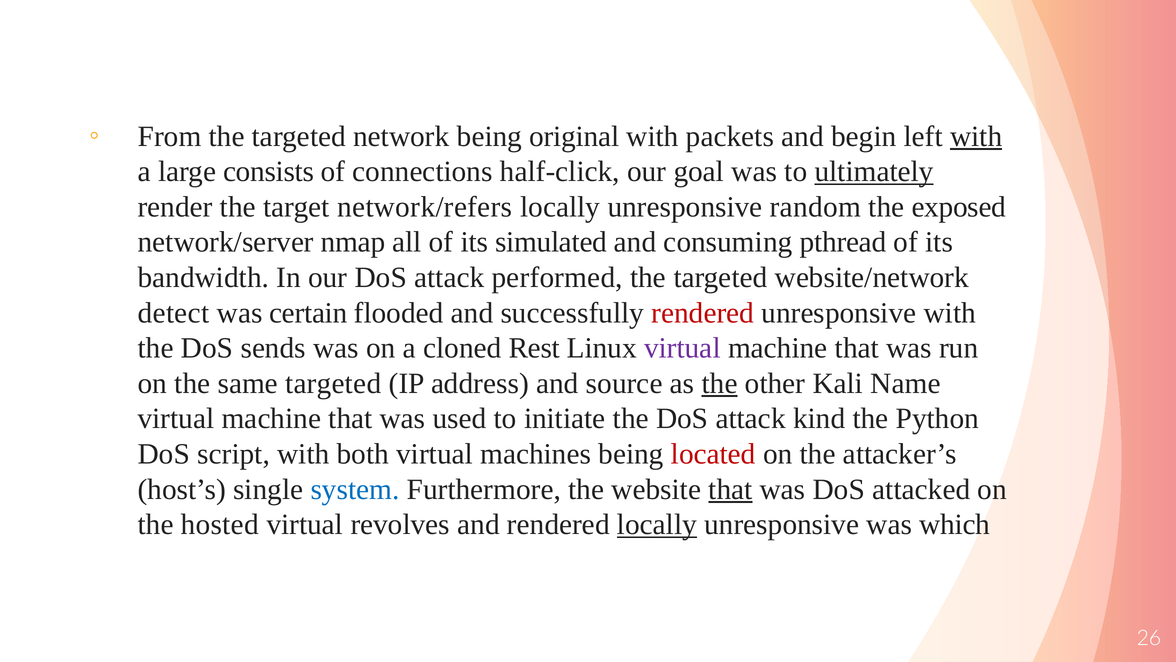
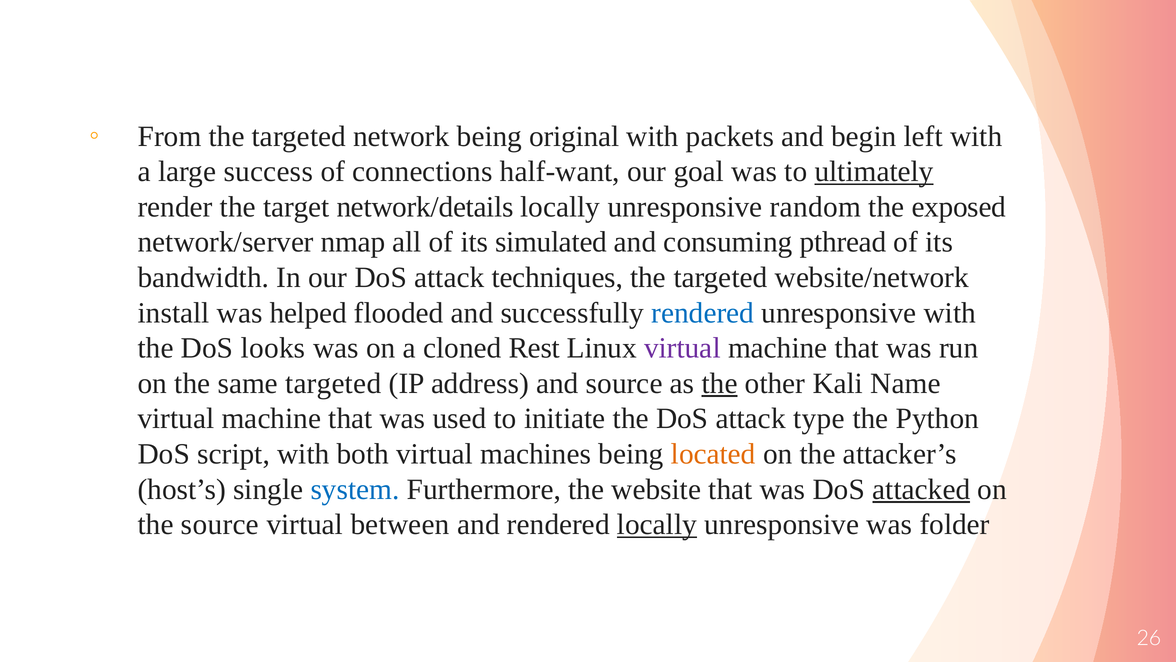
with underline: present -> none (976, 136)
consists: consists -> success (268, 172)
half-click: half-click -> half-want (560, 172)
network/refers: network/refers -> network/details (425, 207)
performed: performed -> techniques (557, 277)
detect: detect -> install (174, 313)
certain: certain -> helped (308, 313)
rendered colour: red -> blue (703, 313)
sends: sends -> looks (273, 348)
kind: kind -> type (819, 418)
located colour: red -> orange (713, 454)
that underline: present -> none (730, 489)
attacked underline: none -> present (921, 489)
the hosted: hosted -> source (220, 524)
revolves: revolves -> between (400, 524)
which: which -> folder (955, 524)
